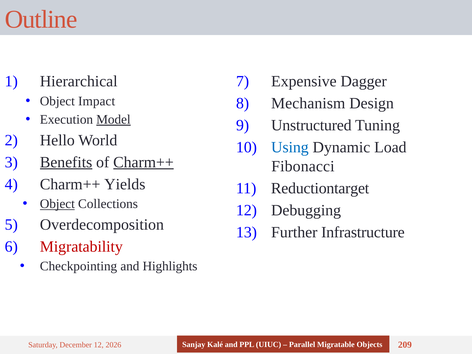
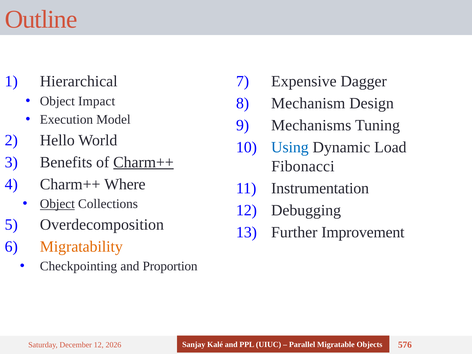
Model underline: present -> none (113, 120)
Unstructured: Unstructured -> Mechanisms (311, 125)
Benefits underline: present -> none (66, 162)
Yields: Yields -> Where (125, 184)
Reductiontarget: Reductiontarget -> Instrumentation (320, 188)
Infrastructure: Infrastructure -> Improvement (363, 232)
Migratability colour: red -> orange (81, 247)
Highlights: Highlights -> Proportion (170, 266)
209: 209 -> 576 (405, 345)
